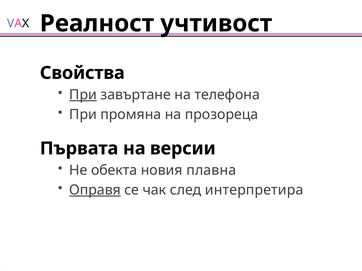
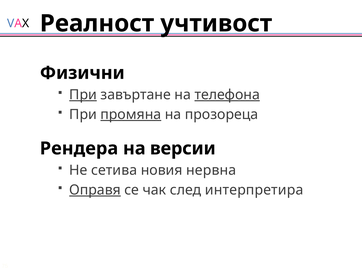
Свойства: Свойства -> Физични (82, 73)
телефона underline: none -> present (227, 95)
промяна underline: none -> present (131, 115)
Първата: Първата -> Рендера (79, 149)
обекта: обекта -> сетива (114, 171)
плавна: плавна -> нервна (211, 171)
